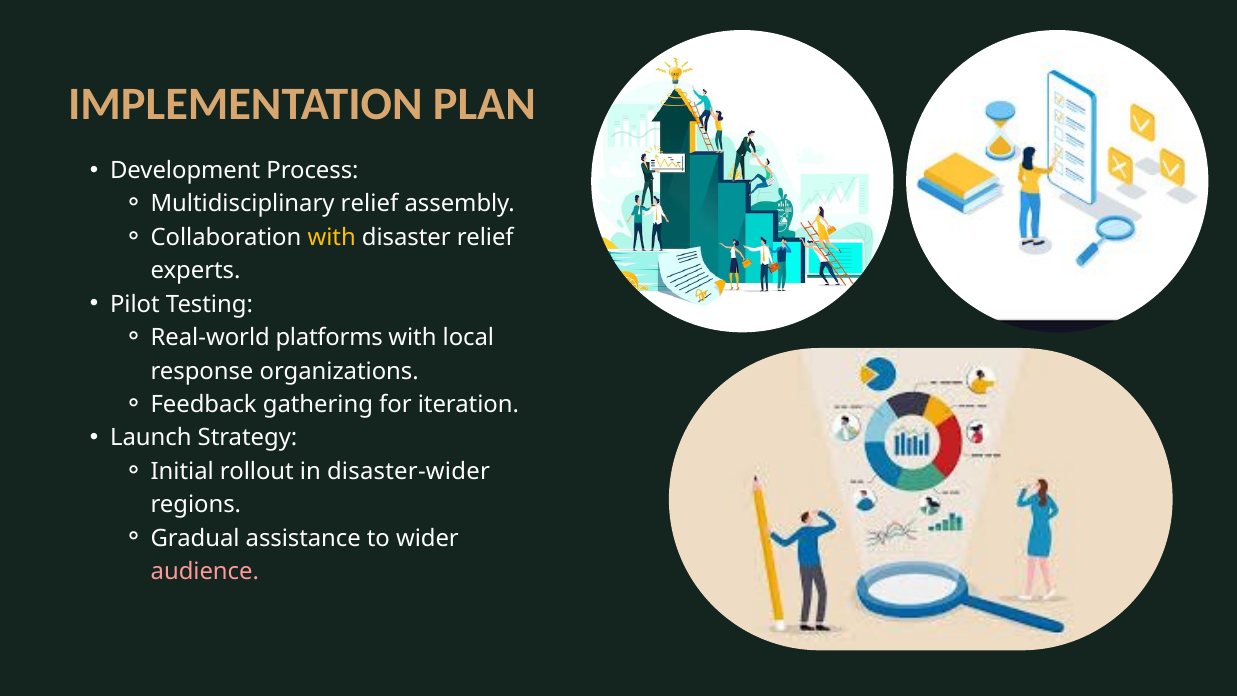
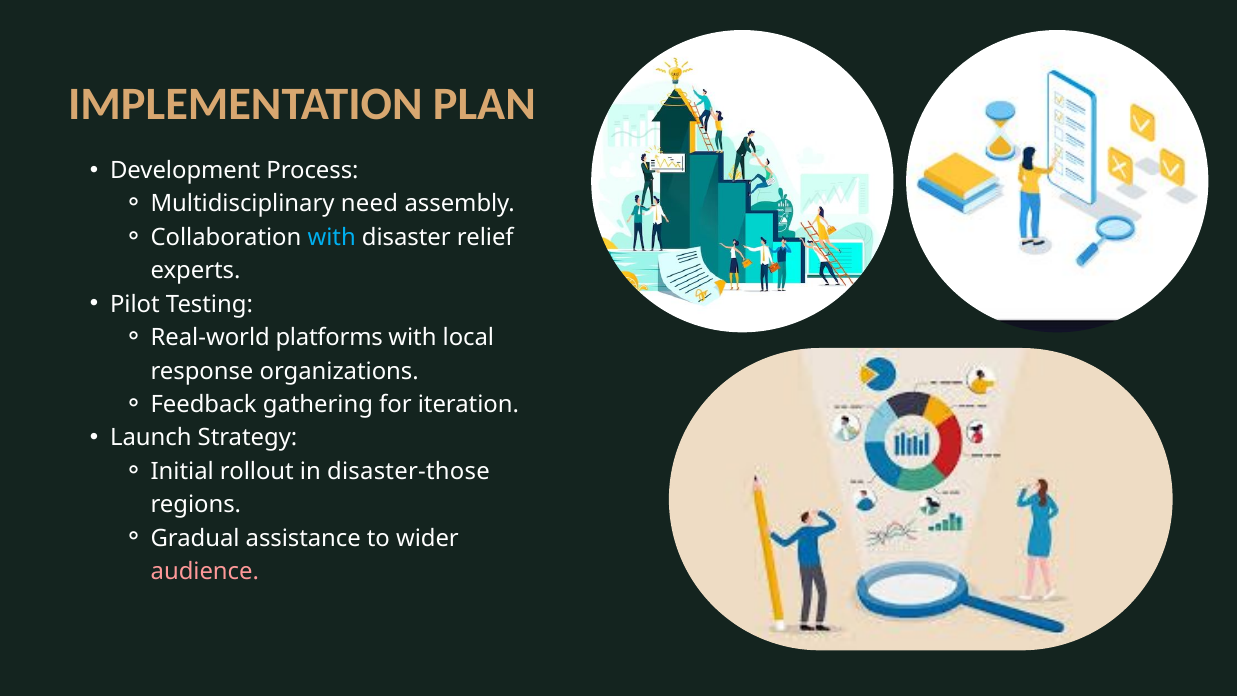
Multidisciplinary relief: relief -> need (369, 204)
with colour: yellow -> light blue (332, 237)
disaster-wider: disaster-wider -> disaster-those (408, 471)
